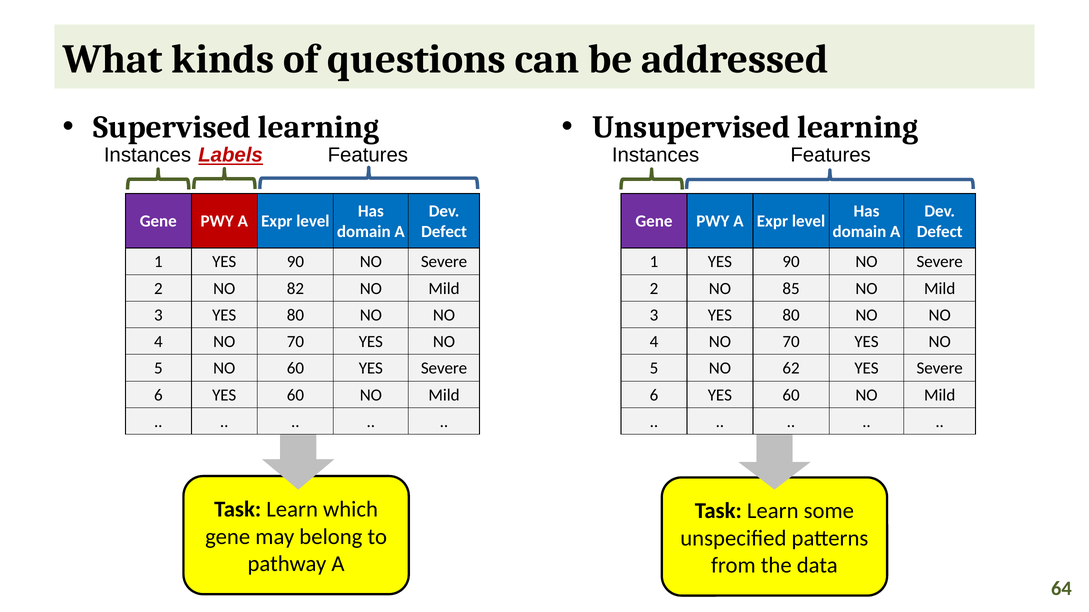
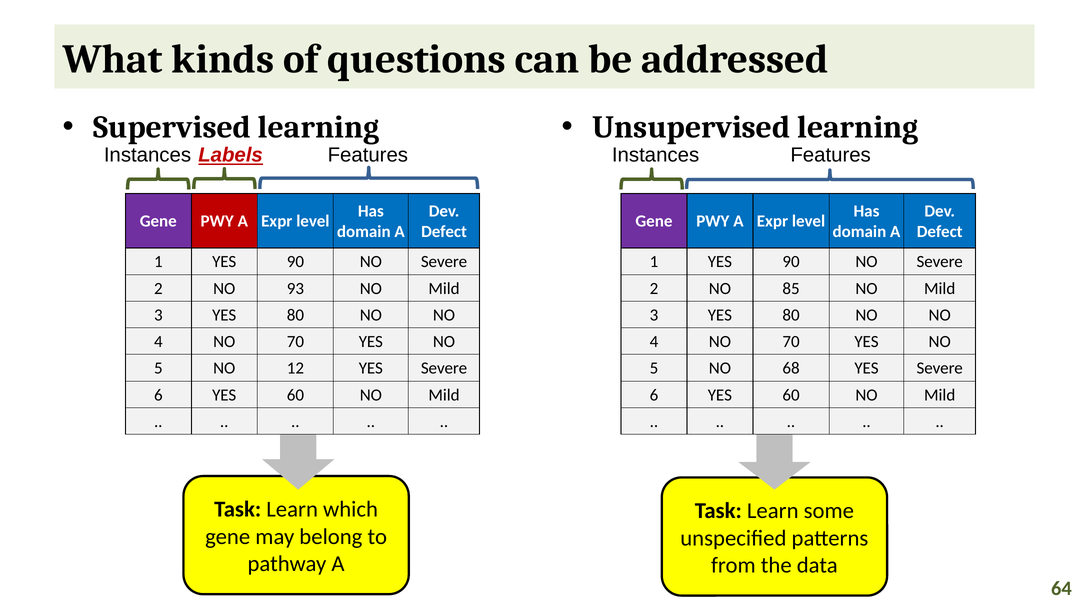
82: 82 -> 93 (295, 289)
NO 60: 60 -> 12 (295, 369)
62: 62 -> 68 (791, 369)
